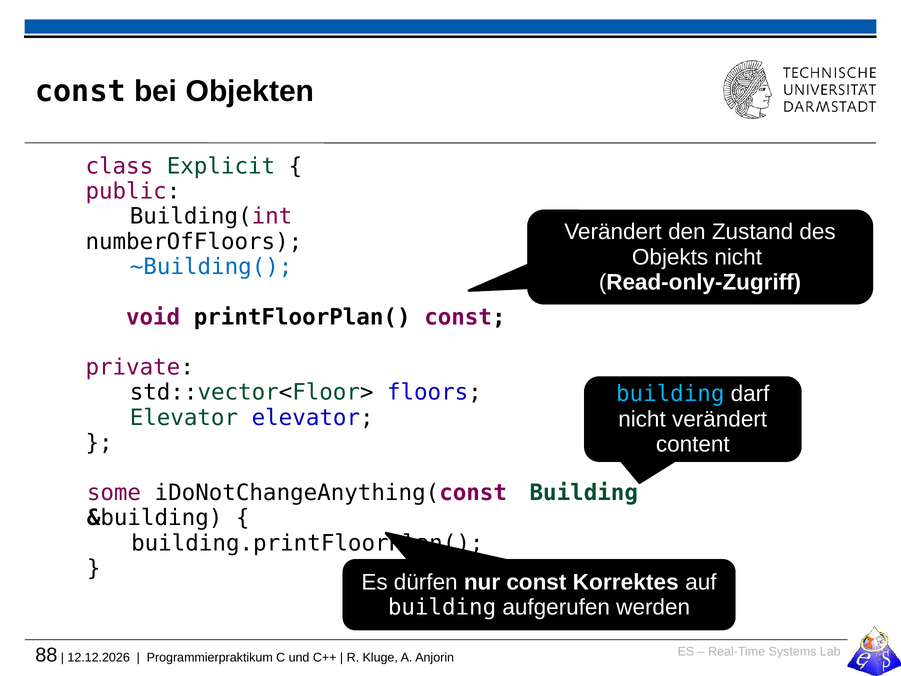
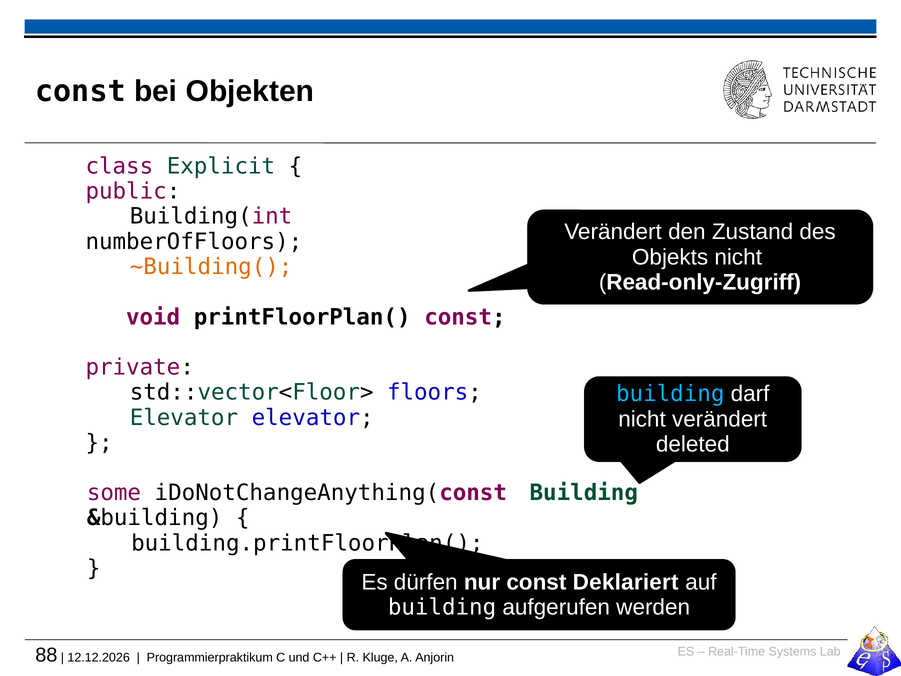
~Building( colour: blue -> orange (211, 267)
content: content -> deleted (693, 444)
Korrektes: Korrektes -> Deklariert (626, 582)
